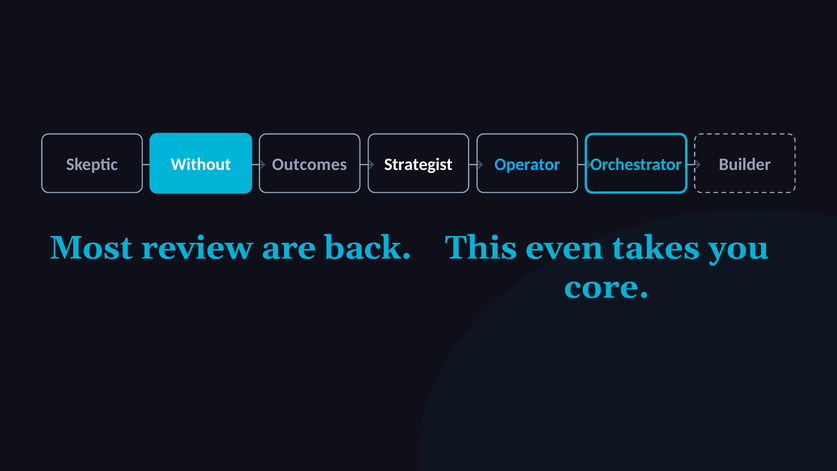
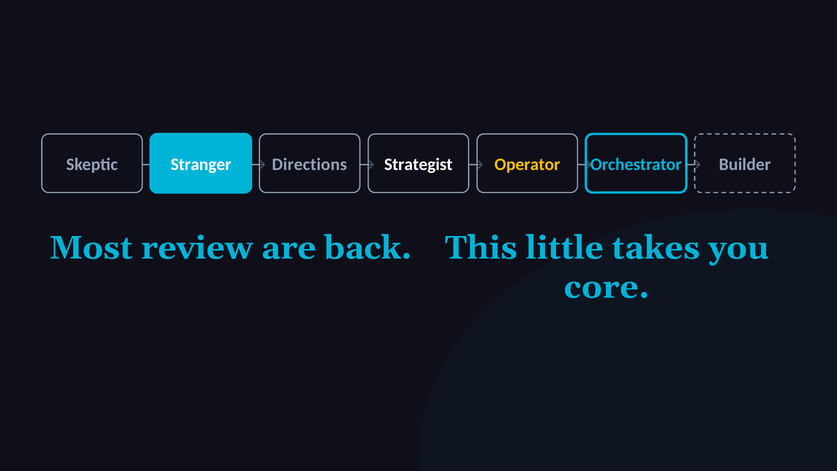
Without: Without -> Stranger (201, 164)
Outcomes: Outcomes -> Directions (309, 164)
Operator colour: light blue -> yellow (527, 164)
even: even -> little (564, 248)
